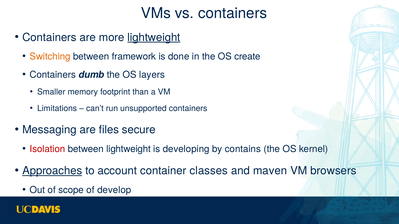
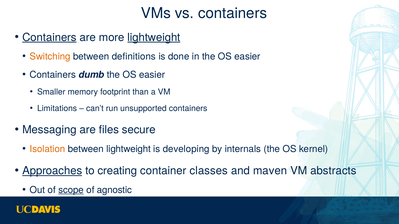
Containers underline: none -> present (49, 37)
framework: framework -> definitions (134, 57)
in the OS create: create -> easier (247, 57)
layers: layers -> easier (152, 75)
Isolation colour: red -> orange (47, 149)
contains: contains -> internals (243, 149)
account: account -> creating (117, 171)
browsers: browsers -> abstracts (333, 171)
scope underline: none -> present (71, 190)
develop: develop -> agnostic (114, 190)
